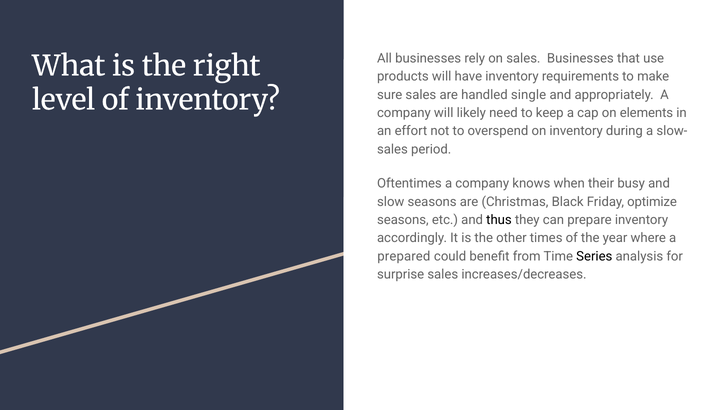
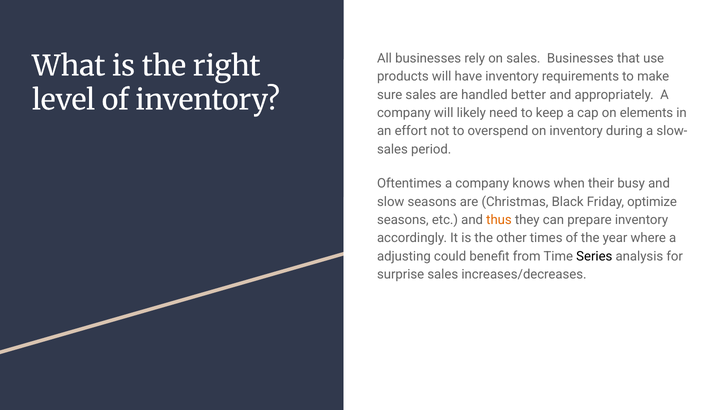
single: single -> better (529, 95)
thus colour: black -> orange (499, 220)
prepared: prepared -> adjusting (404, 256)
